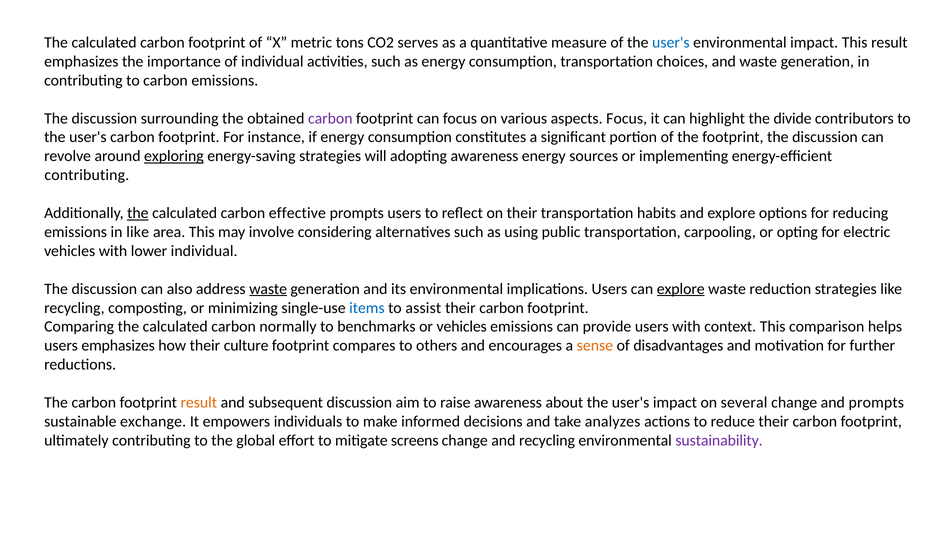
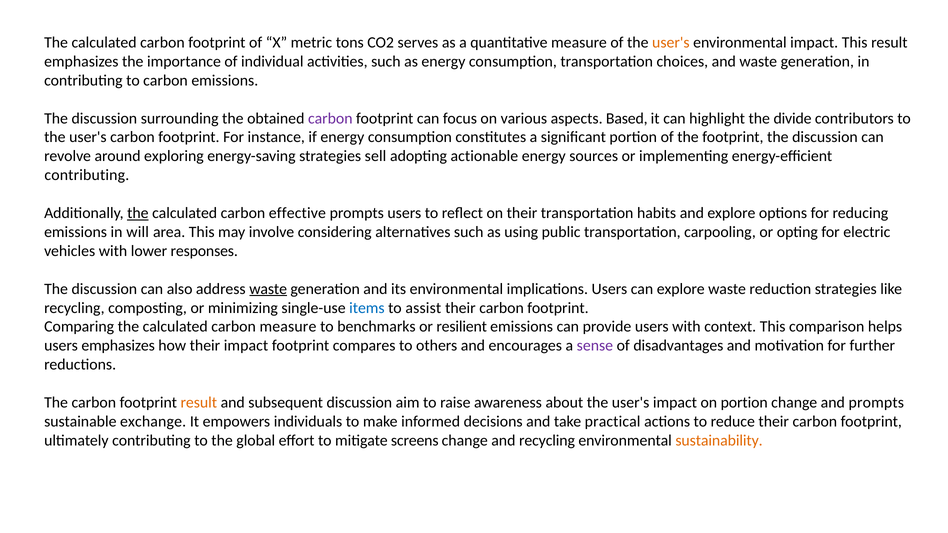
user's colour: blue -> orange (671, 43)
aspects Focus: Focus -> Based (627, 118)
exploring underline: present -> none (174, 156)
will: will -> sell (376, 156)
adopting awareness: awareness -> actionable (484, 156)
in like: like -> will (138, 232)
lower individual: individual -> responses (204, 251)
explore underline: present -> none (681, 289)
carbon normally: normally -> measure (288, 327)
or vehicles: vehicles -> resilient (462, 327)
their culture: culture -> impact (246, 346)
sense colour: orange -> purple (595, 346)
on several: several -> portion (744, 403)
analyzes: analyzes -> practical (613, 422)
sustainability colour: purple -> orange (719, 441)
